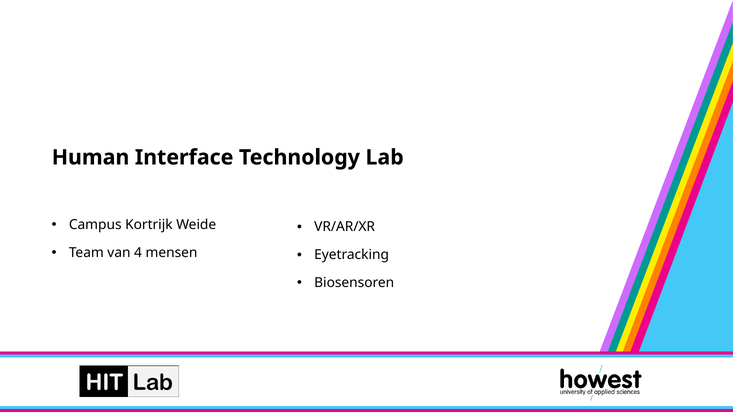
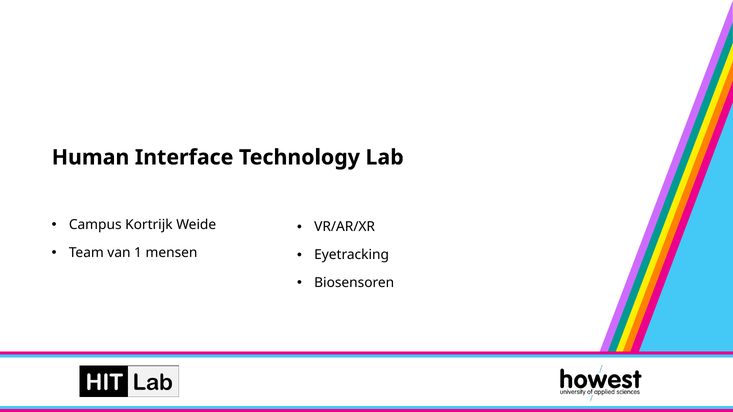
4: 4 -> 1 (138, 253)
